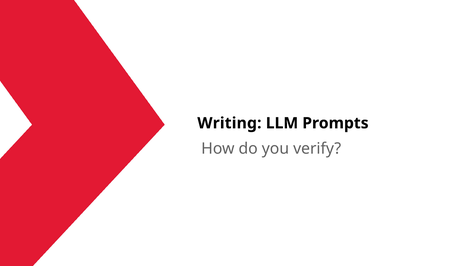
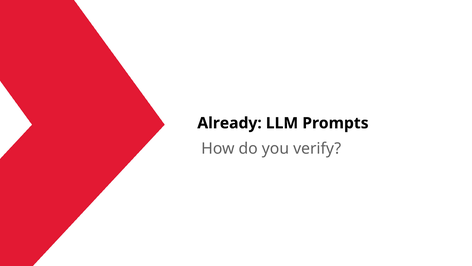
Writing: Writing -> Already (230, 123)
